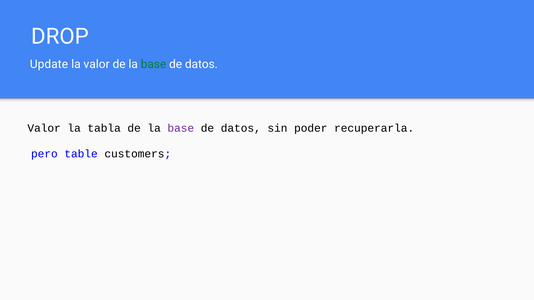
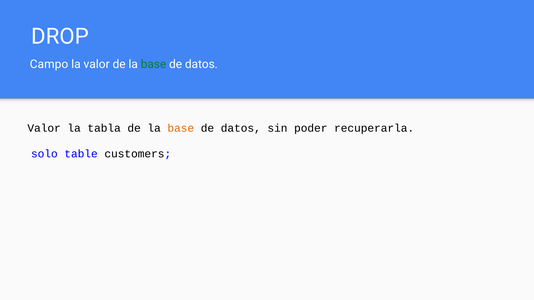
Update: Update -> Campo (49, 64)
base colour: purple -> orange (181, 128)
pero: pero -> solo (44, 154)
